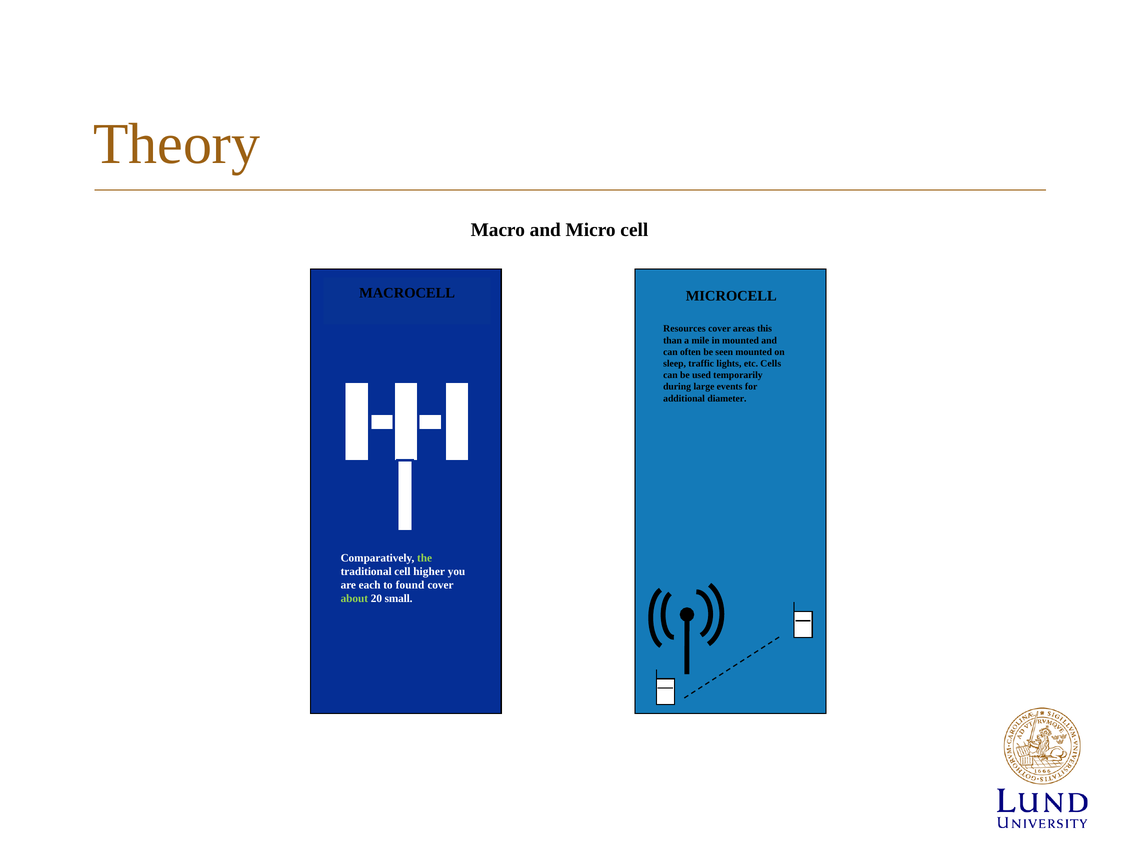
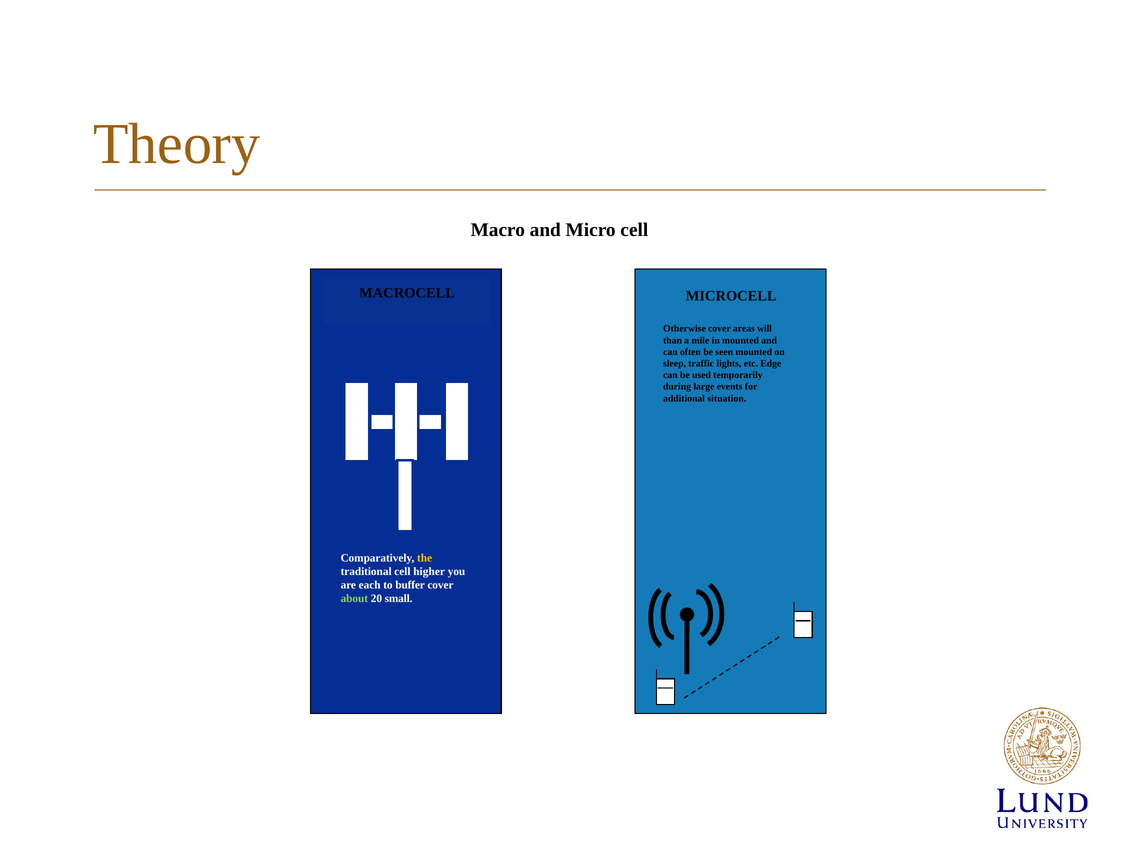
Resources: Resources -> Otherwise (684, 329)
this: this -> will (765, 329)
Cells: Cells -> Edge (771, 364)
diameter: diameter -> situation (727, 398)
the colour: light green -> yellow (425, 558)
found: found -> buffer (410, 585)
